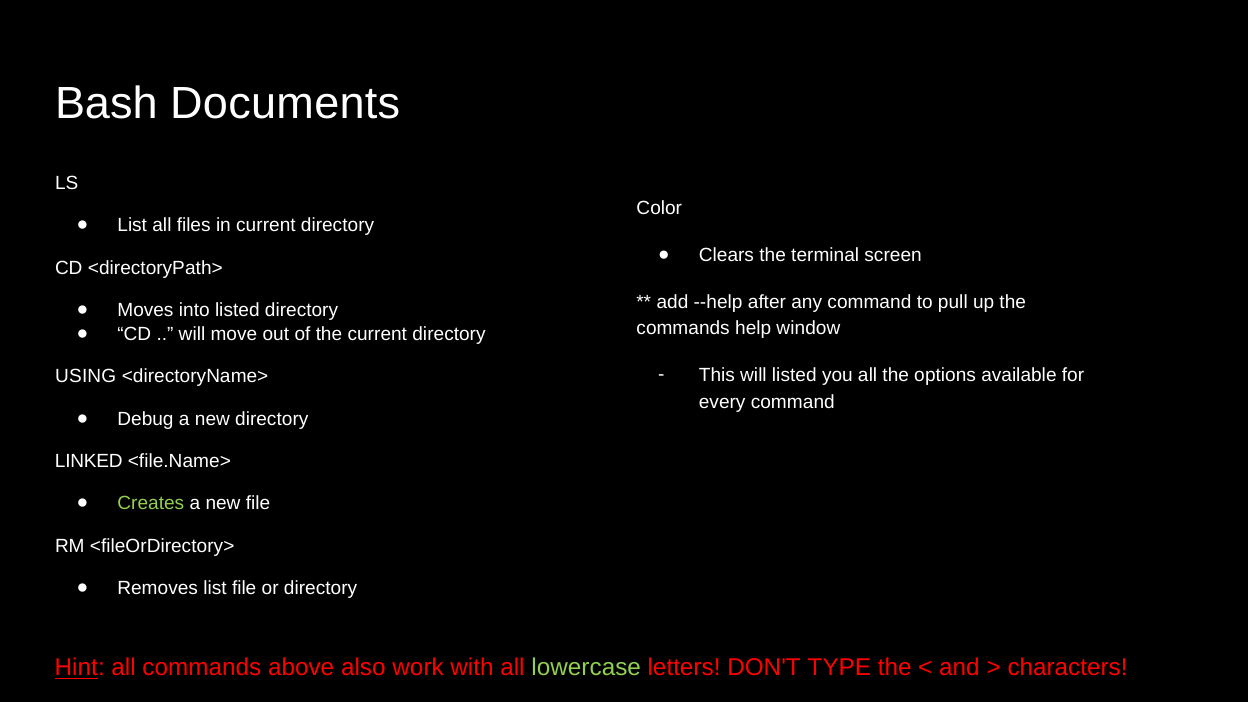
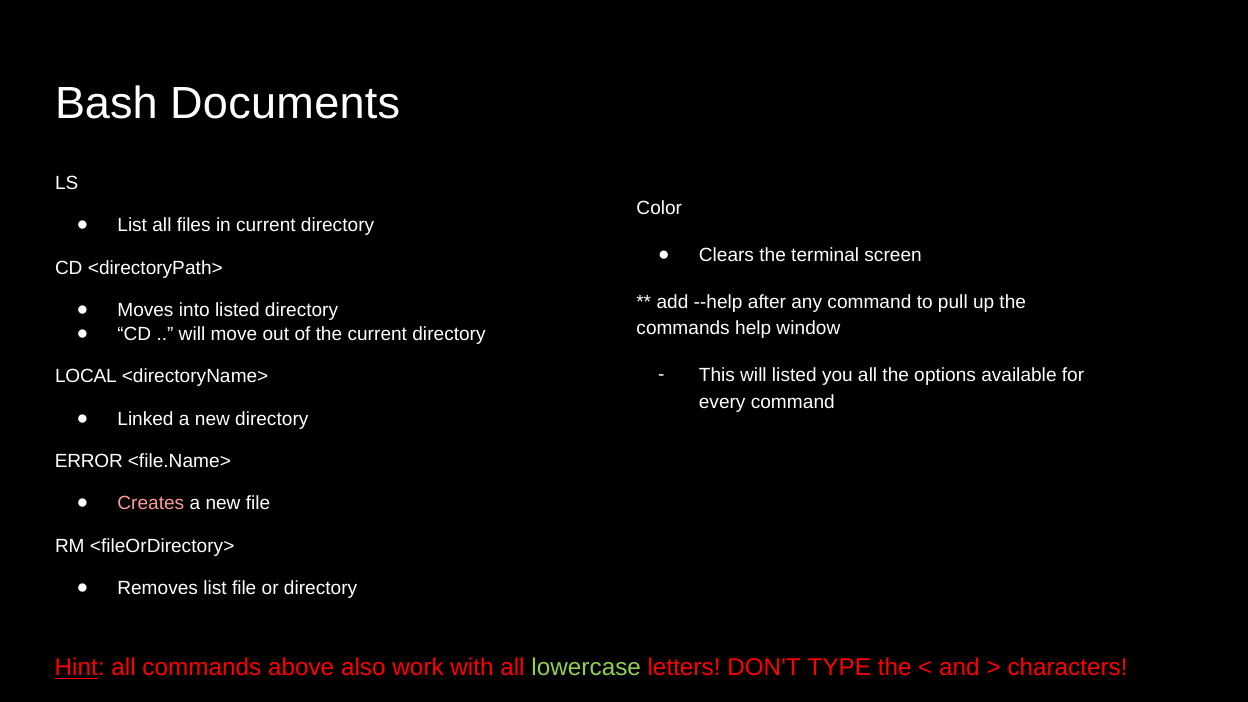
USING: USING -> LOCAL (86, 376)
Debug: Debug -> Linked (145, 419)
LINKED: LINKED -> ERROR (89, 461)
Creates colour: light green -> pink (151, 503)
